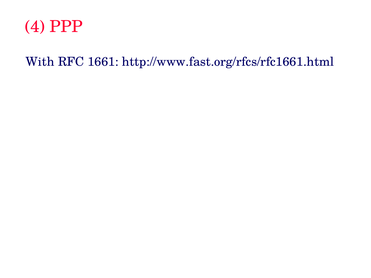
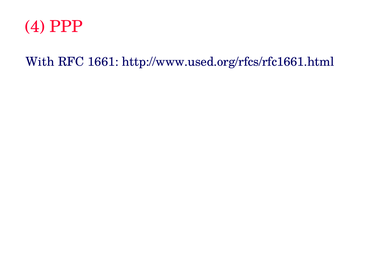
http://www.fast.org/rfcs/rfc1661.html: http://www.fast.org/rfcs/rfc1661.html -> http://www.used.org/rfcs/rfc1661.html (228, 62)
